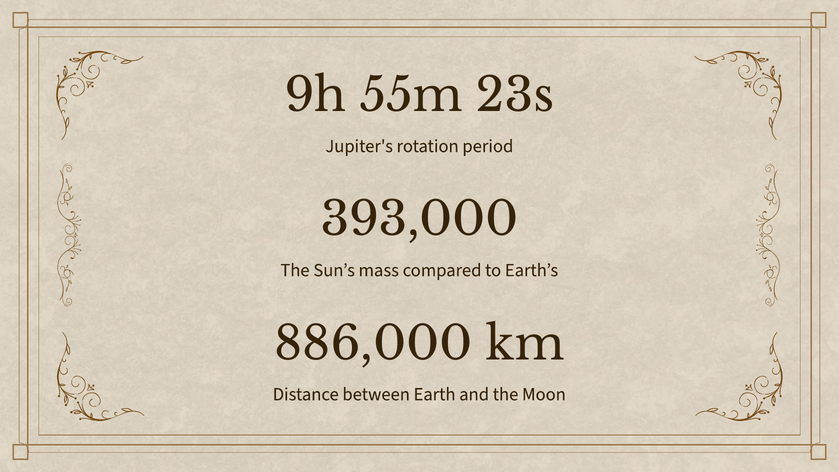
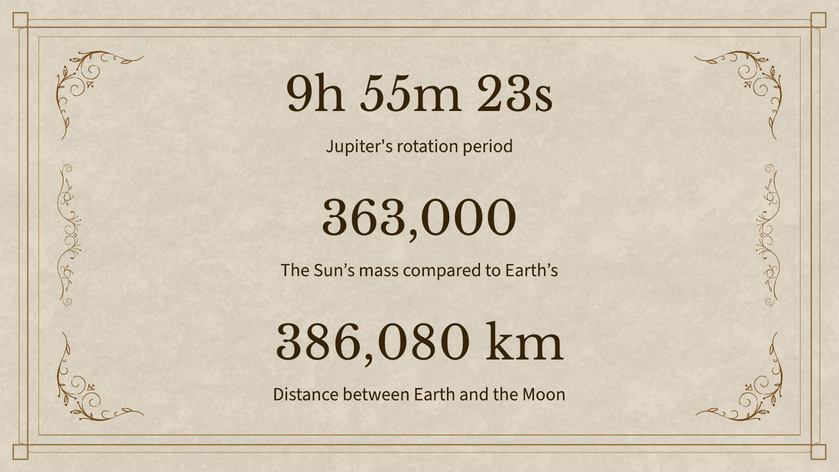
393,000: 393,000 -> 363,000 (420, 220)
886,000: 886,000 -> 386,080 (373, 344)
